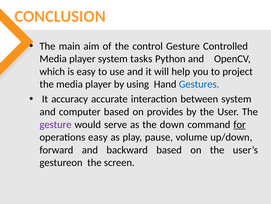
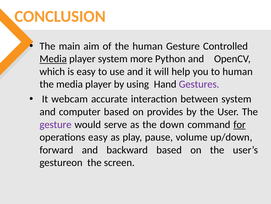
the control: control -> human (148, 46)
Media underline: none -> present (53, 59)
tasks: tasks -> more (141, 59)
to project: project -> human (238, 71)
Gestures colour: blue -> purple (199, 84)
accuracy: accuracy -> webcam (70, 99)
